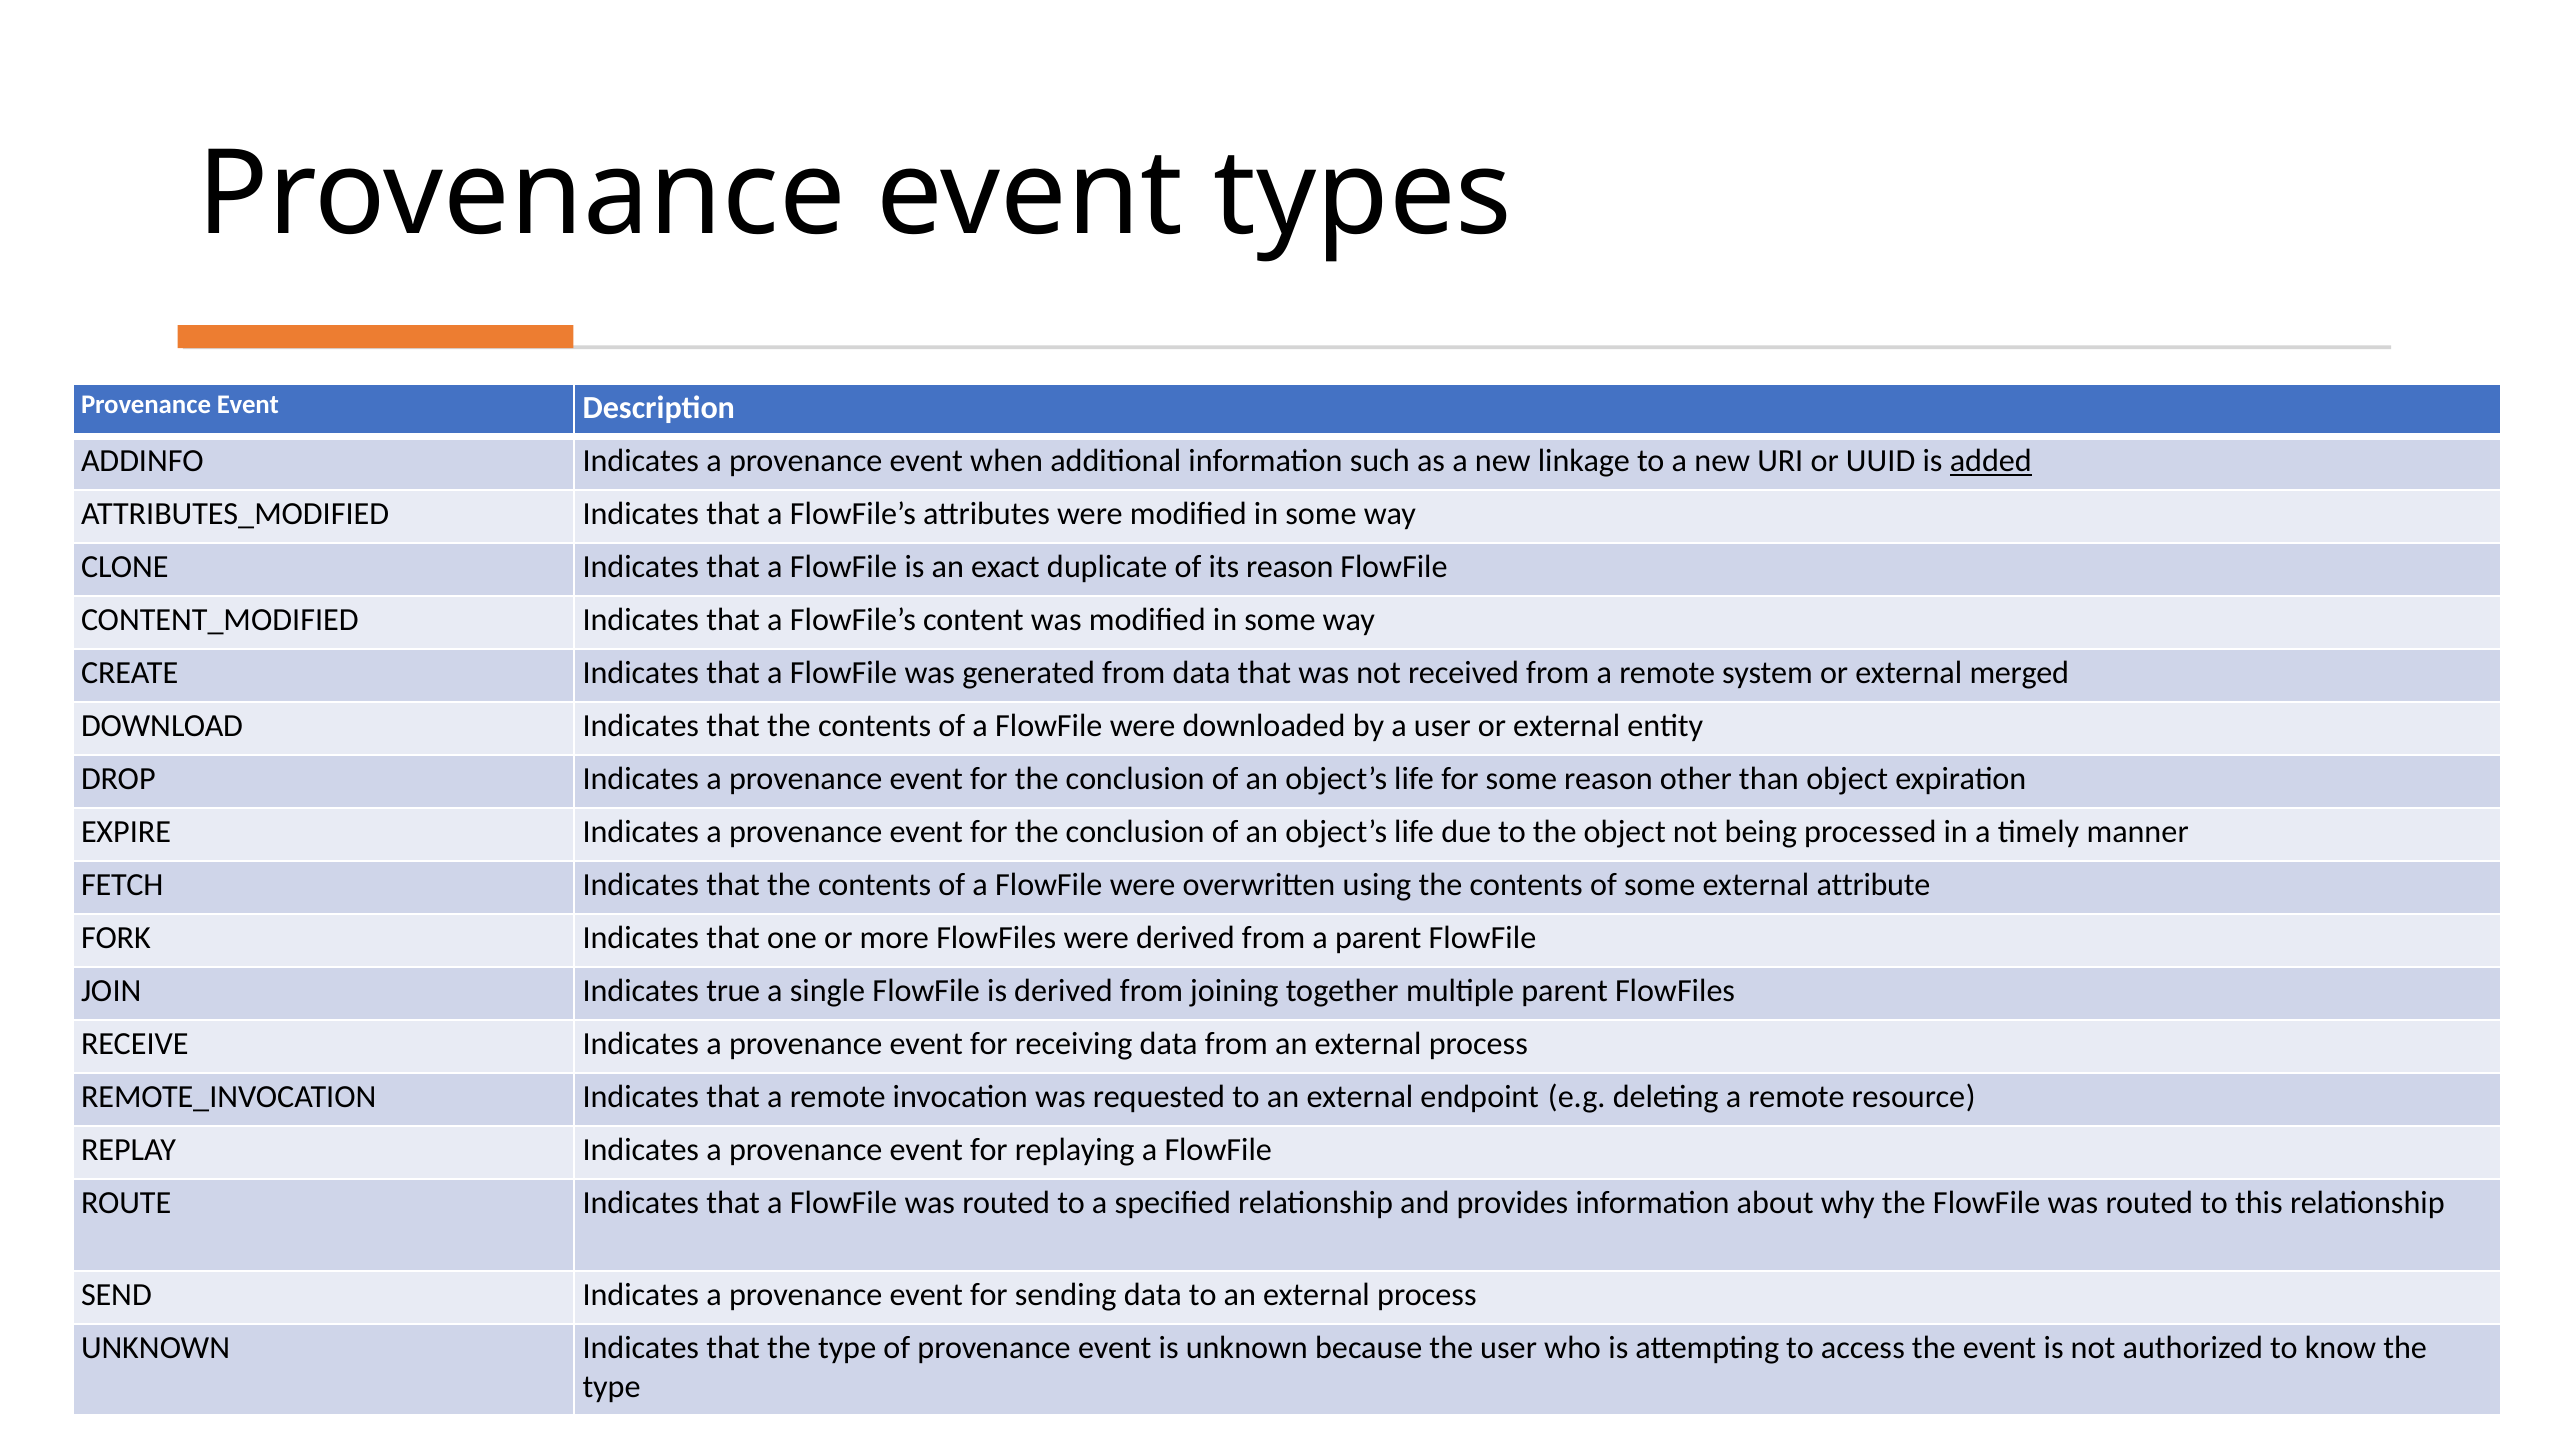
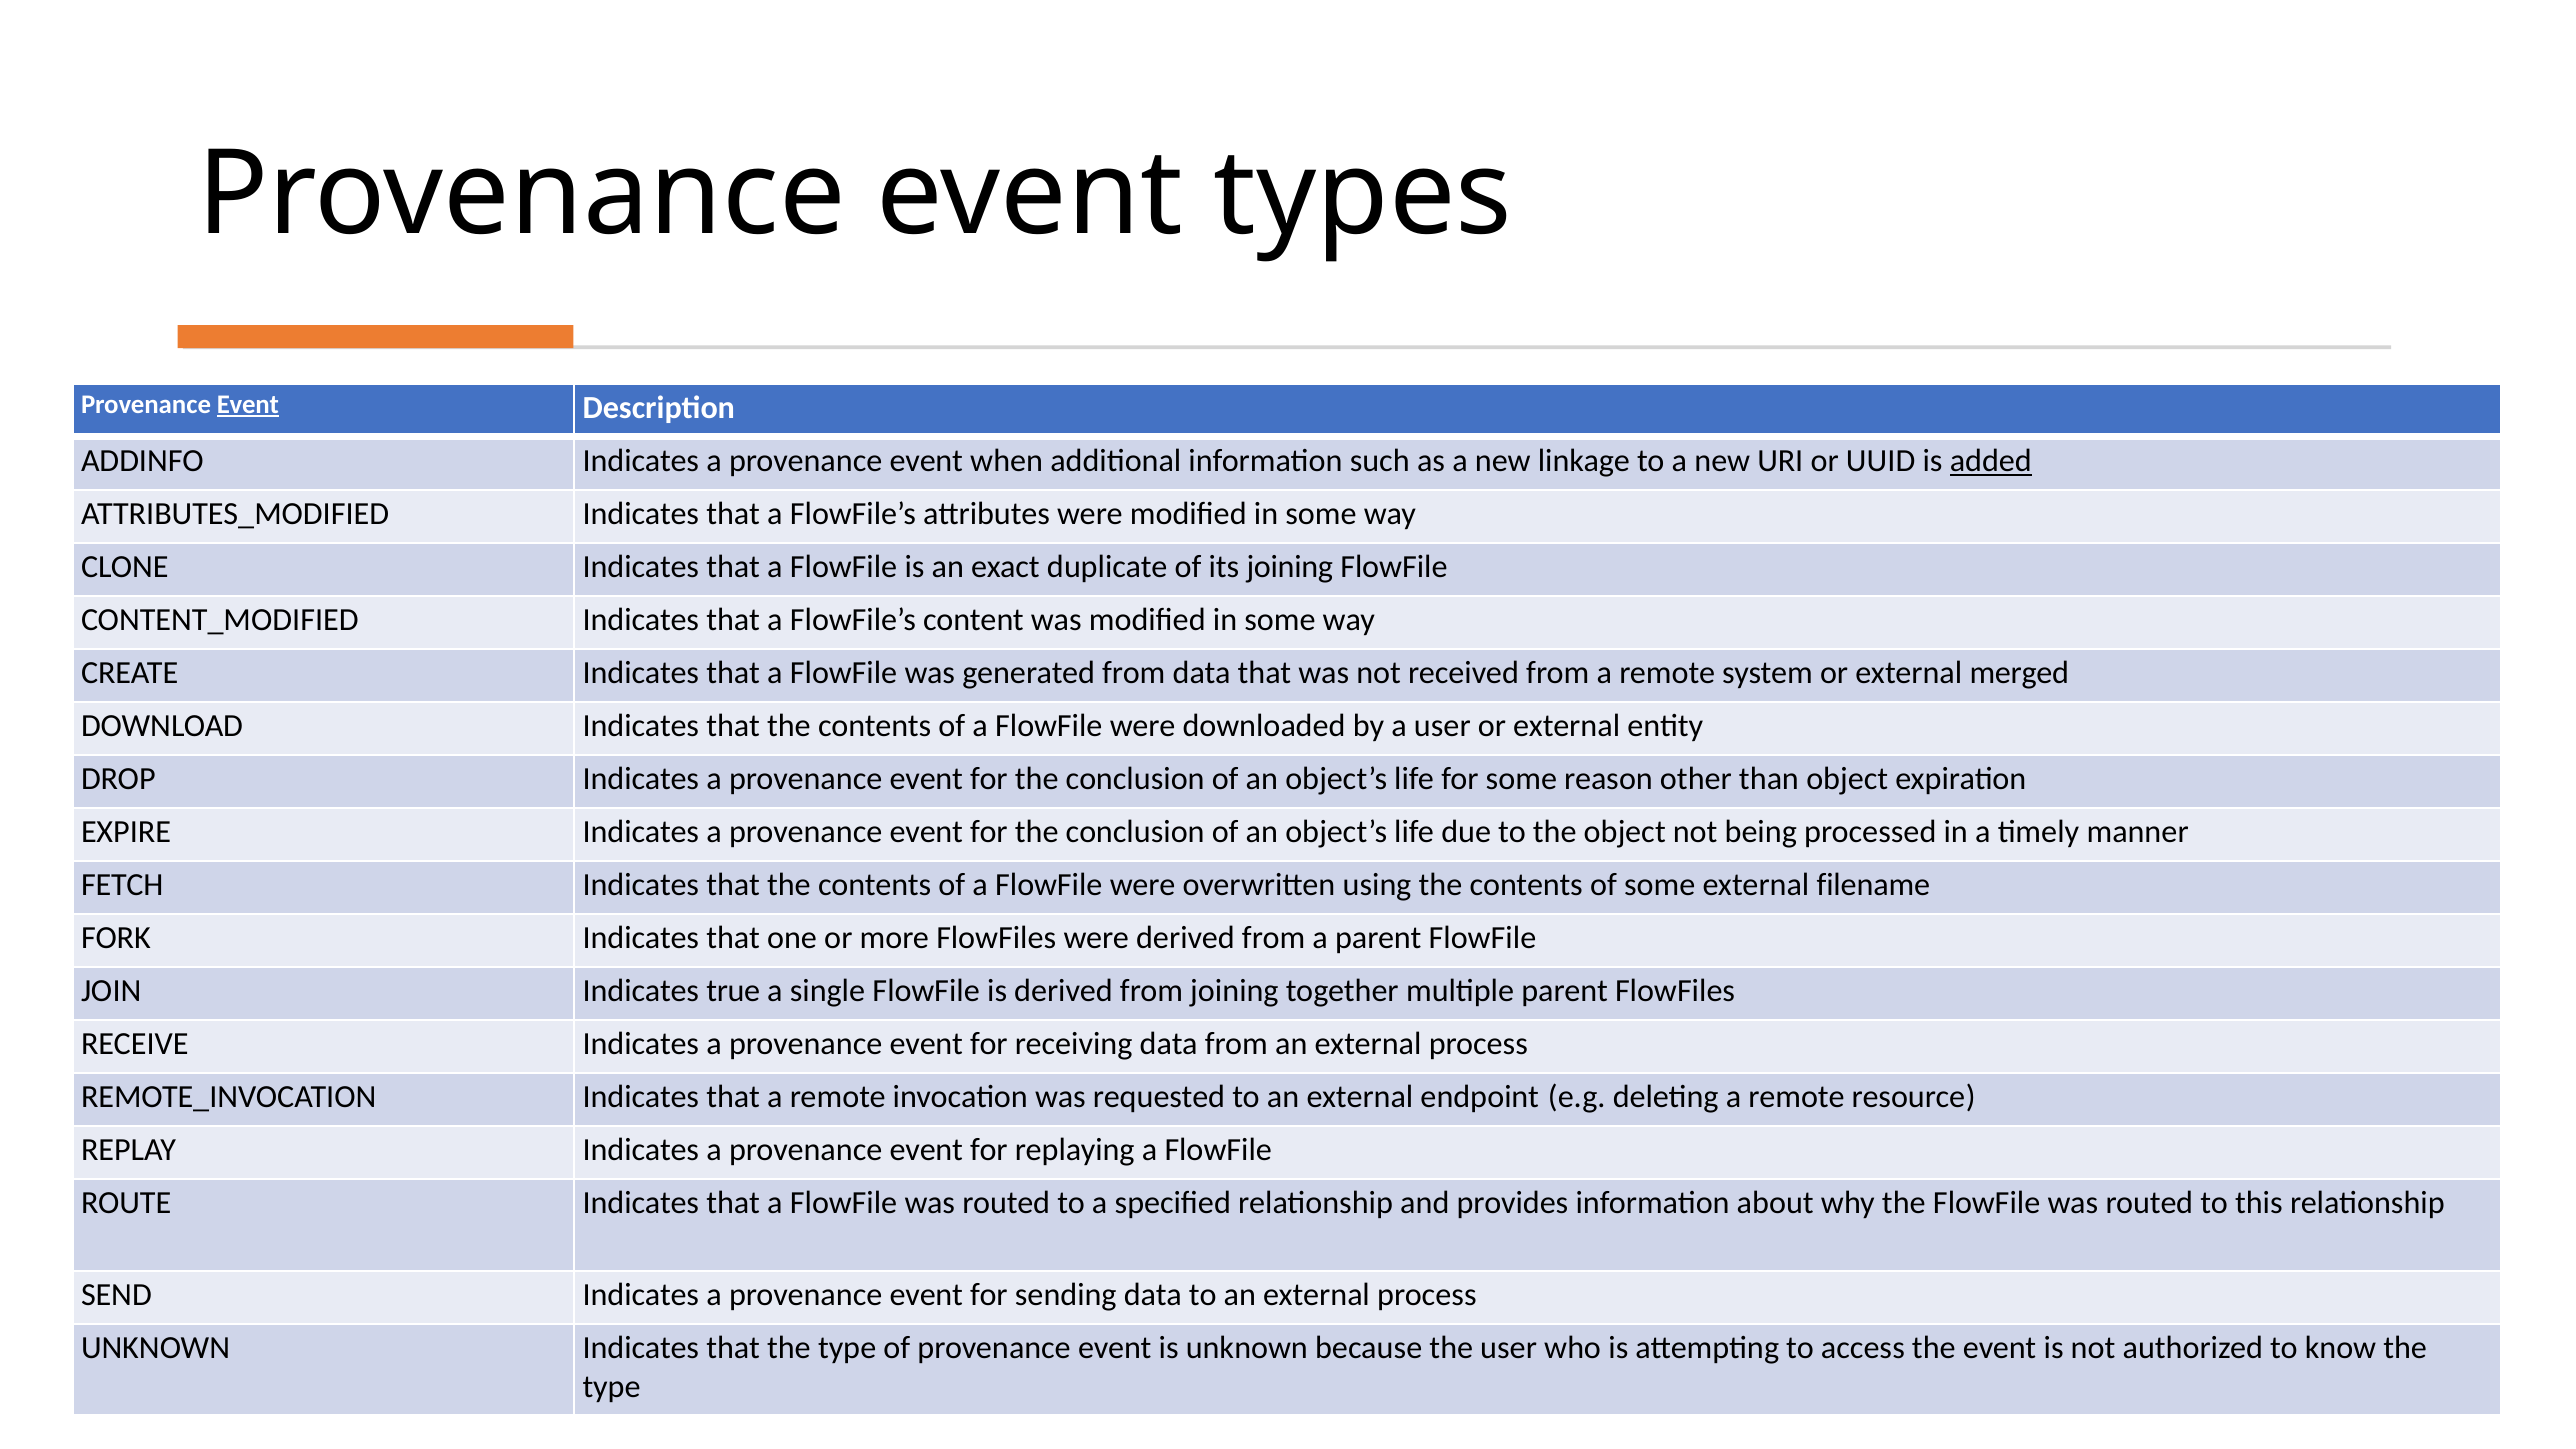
Event underline: none -> present (248, 404)
its reason: reason -> joining (1290, 567)
attribute: attribute -> filename (1873, 885)
